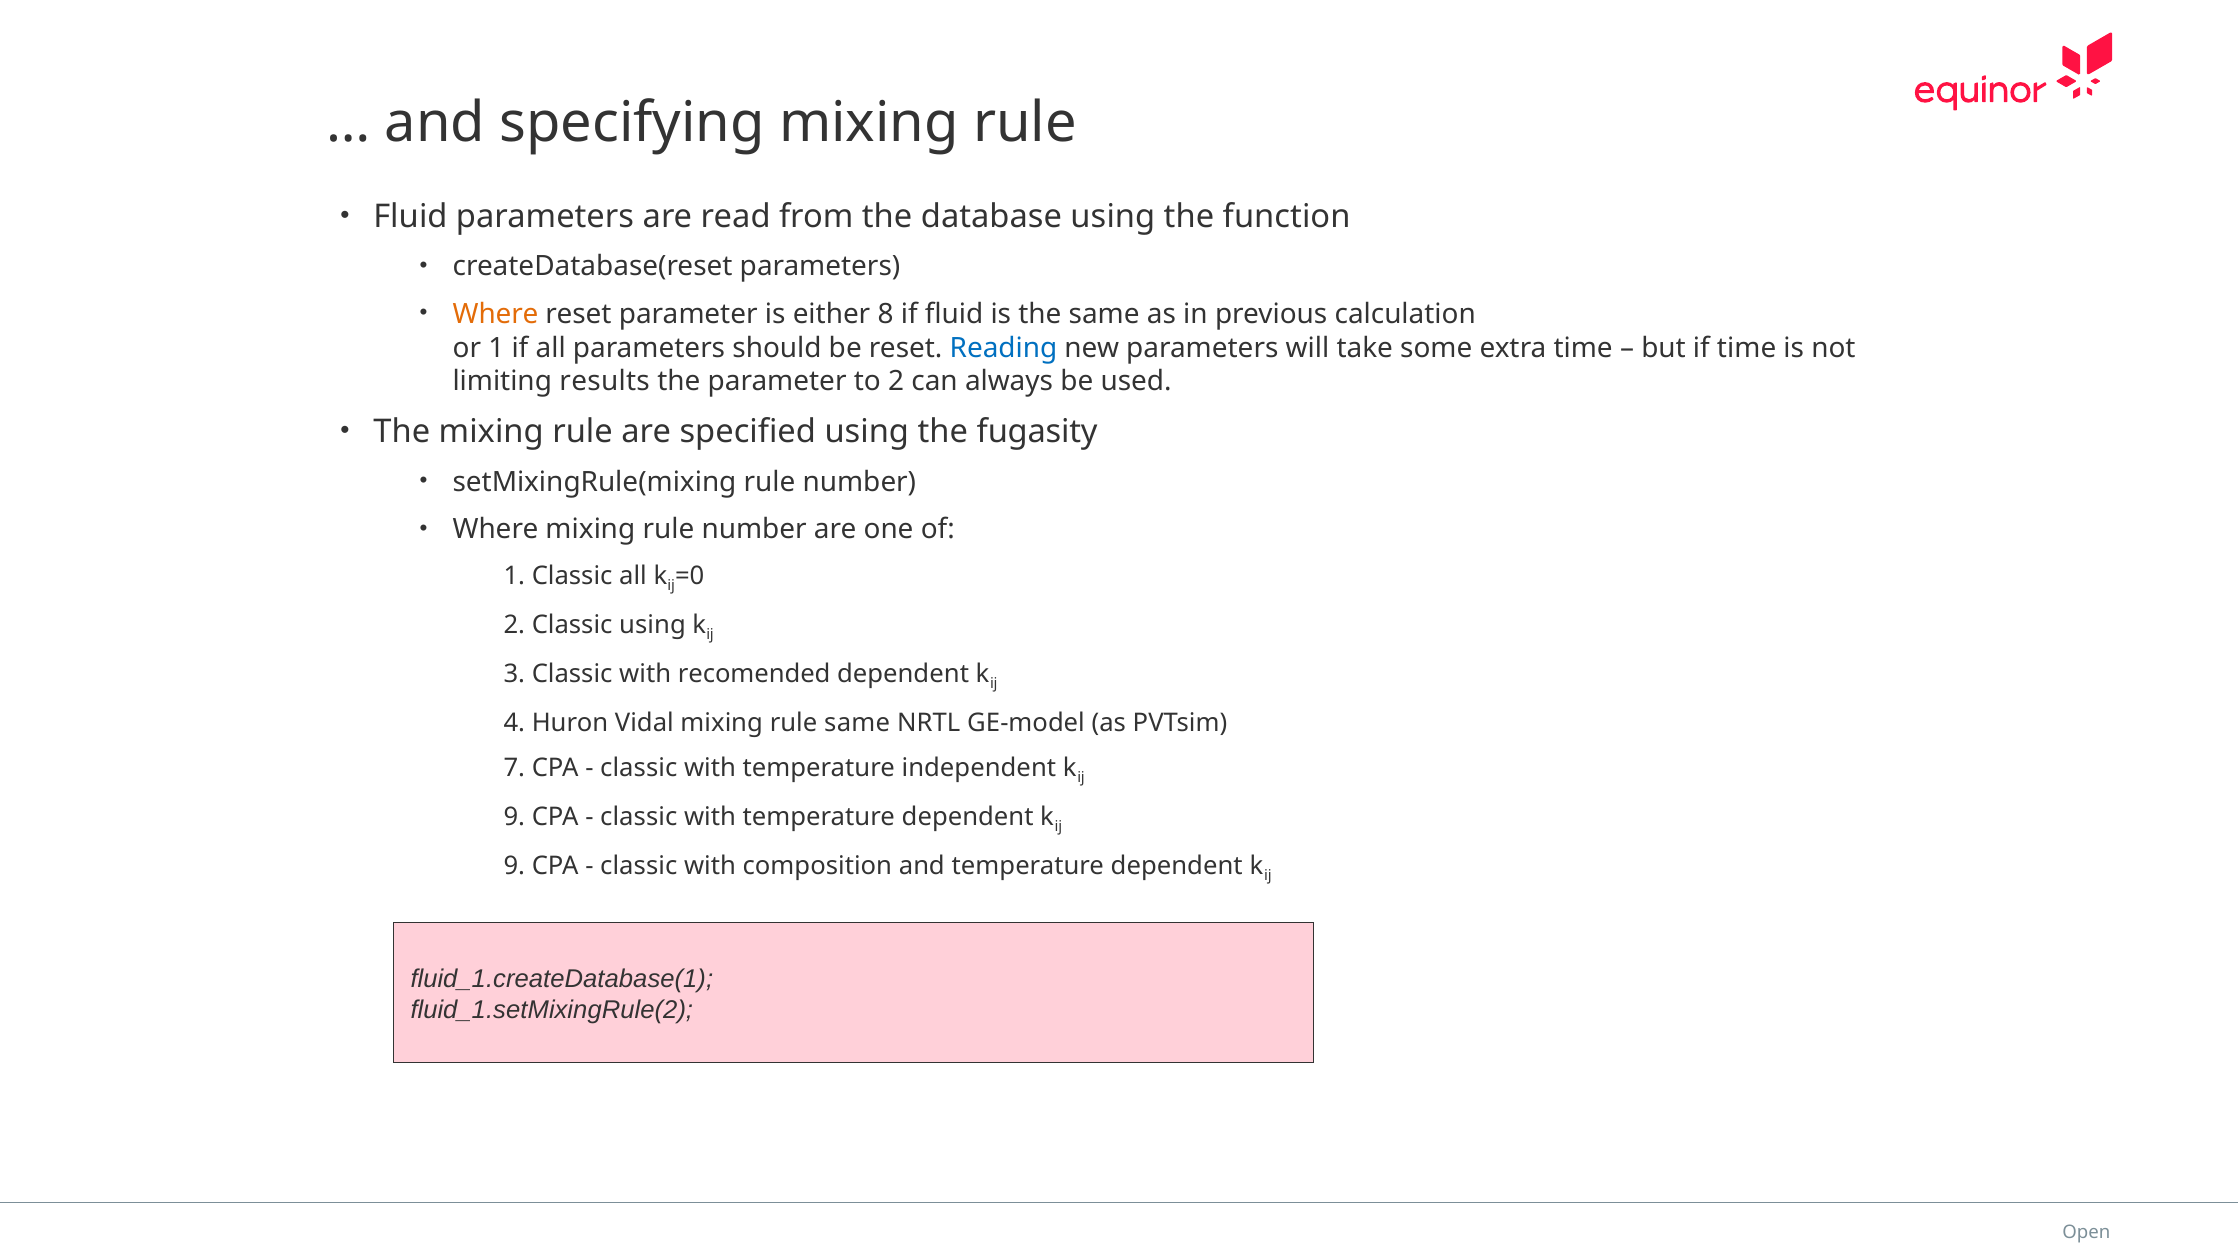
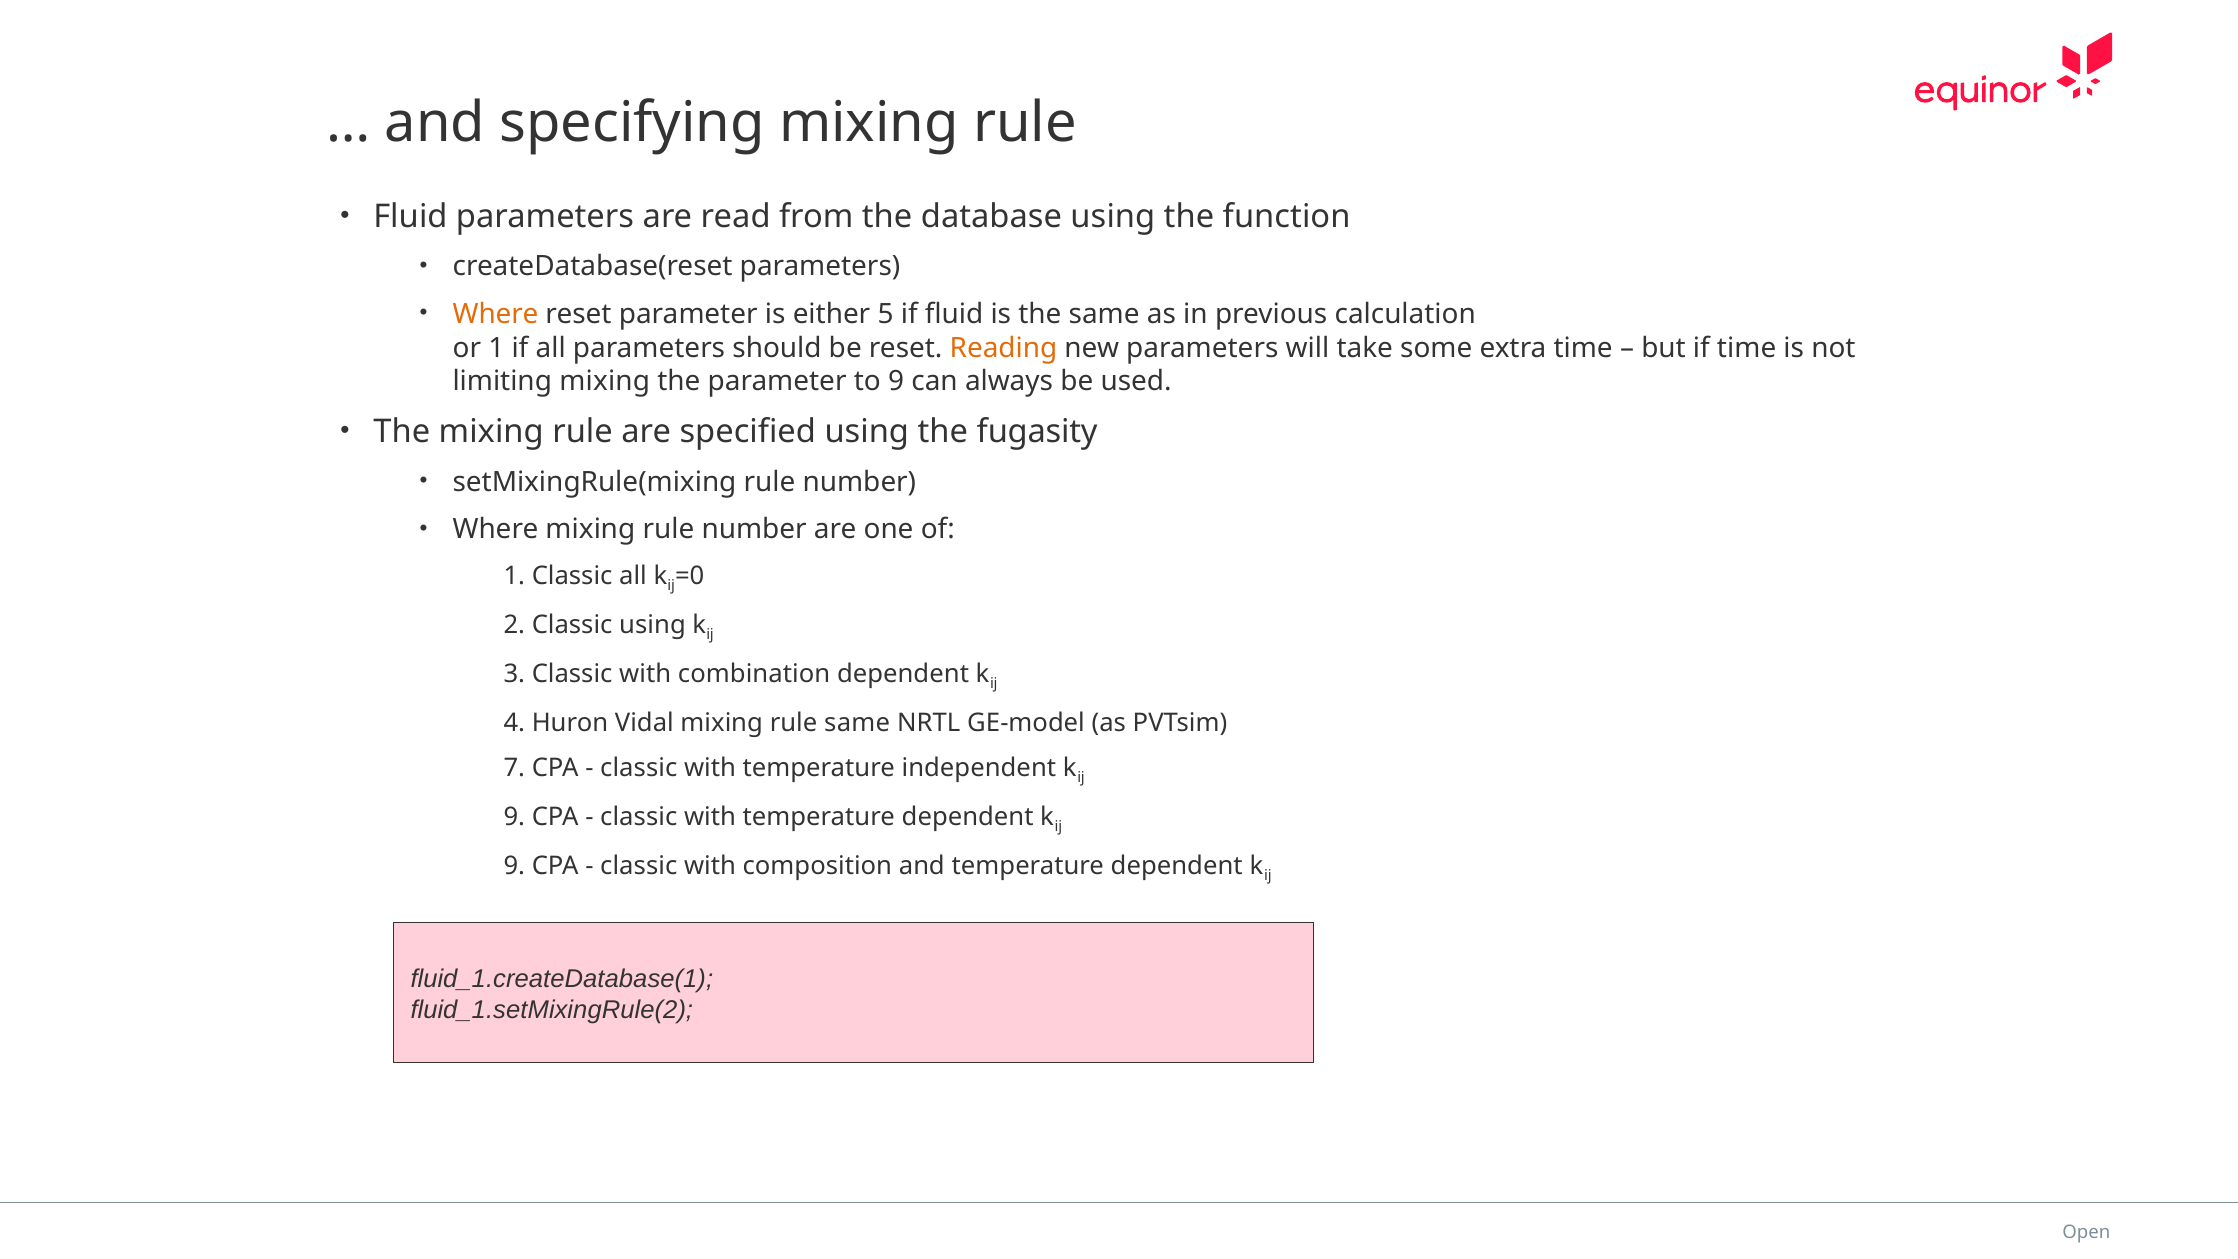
8: 8 -> 5 (886, 314)
Reading colour: blue -> orange (1004, 348)
limiting results: results -> mixing (605, 381)
to 2: 2 -> 9 (896, 381)
recomended: recomended -> combination (754, 674)
